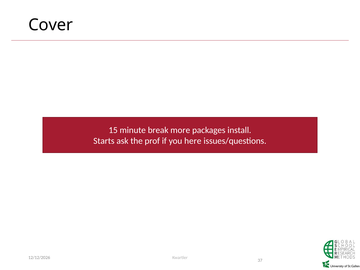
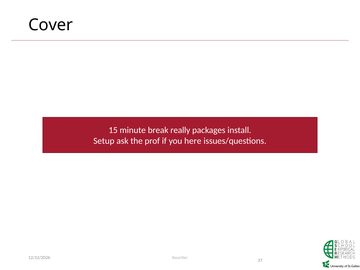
more: more -> really (180, 130)
Starts: Starts -> Setup (104, 141)
